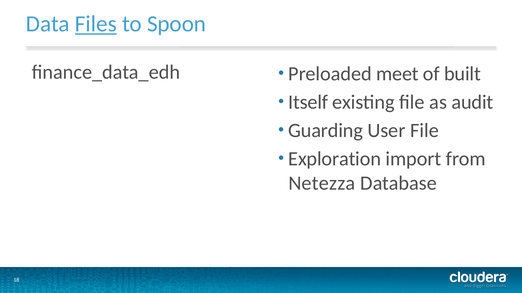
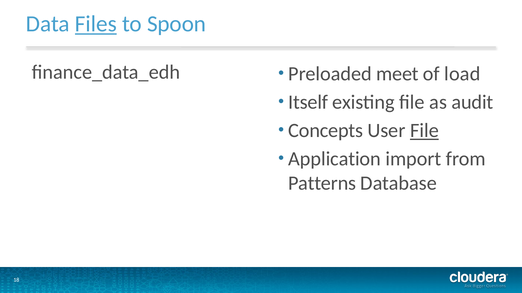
built: built -> load (462, 74)
Guarding: Guarding -> Concepts (326, 131)
File underline: none -> present (424, 131)
Exploration: Exploration -> Application (335, 159)
Netezza: Netezza -> Patterns (322, 184)
